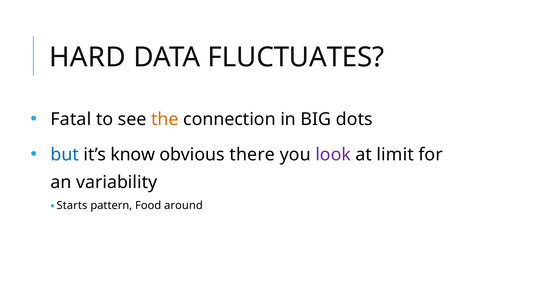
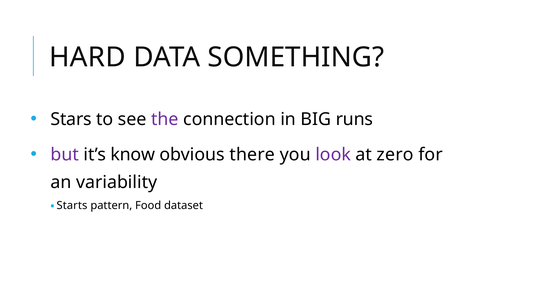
FLUCTUATES: FLUCTUATES -> SOMETHING (296, 57)
Fatal: Fatal -> Stars (71, 119)
the colour: orange -> purple (165, 119)
dots: dots -> runs (354, 119)
but colour: blue -> purple (65, 155)
limit: limit -> zero (395, 155)
around: around -> dataset (184, 205)
